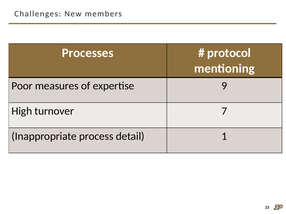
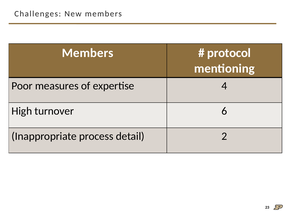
Processes: Processes -> Members (88, 53)
9: 9 -> 4 (224, 86)
7: 7 -> 6 (224, 111)
1: 1 -> 2 (224, 137)
